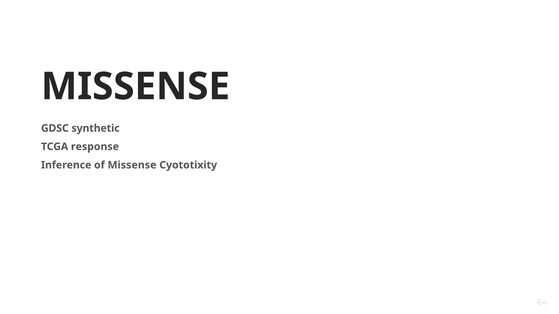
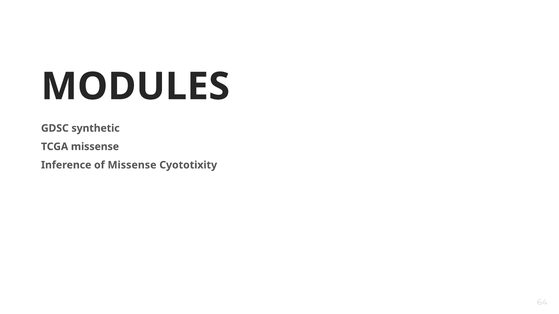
MISSENSE: MISSENSE -> MODULES (135, 87)
TCGA response: response -> missense (95, 147)
